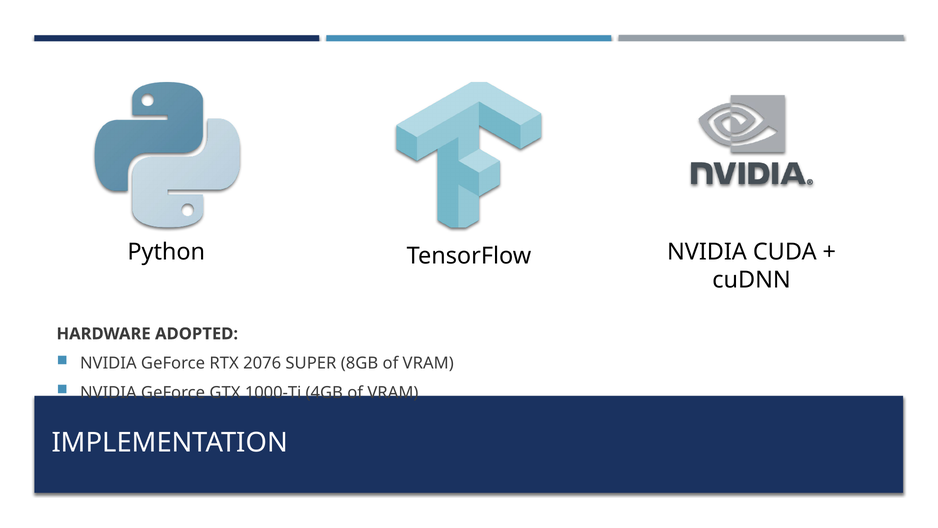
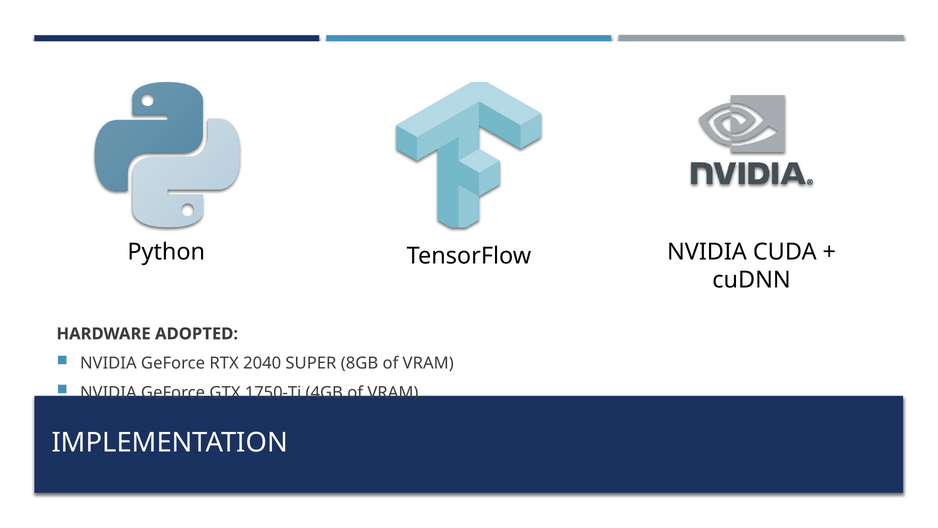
2076: 2076 -> 2040 (262, 363)
1000-Ti: 1000-Ti -> 1750-Ti (273, 392)
